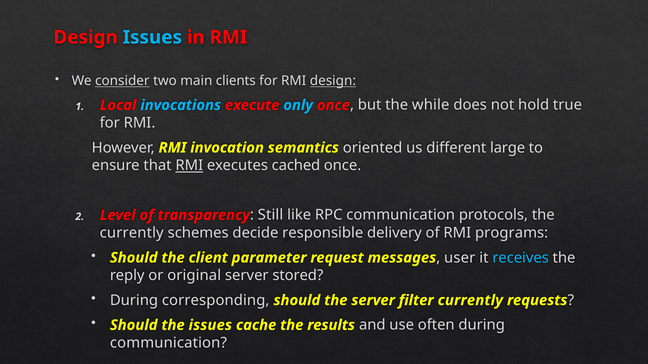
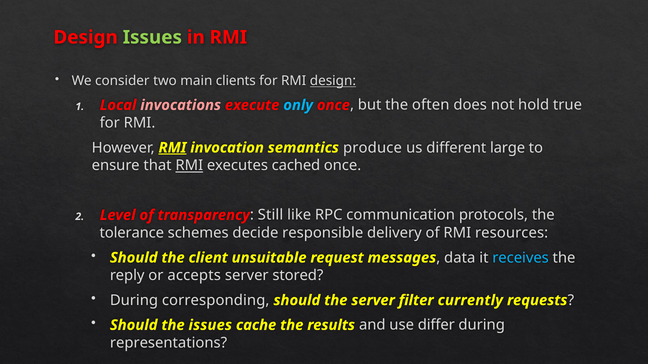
Issues colour: light blue -> light green (152, 37)
consider underline: present -> none (122, 81)
invocations colour: light blue -> pink (181, 105)
while: while -> often (431, 105)
RMI underline: none -> present (172, 148)
oriented: oriented -> produce (373, 148)
currently: currently -> tolerance (132, 233)
programs: programs -> resources (512, 233)
parameter: parameter -> unsuitable (269, 258)
user: user -> data (460, 258)
original: original -> accepts (194, 276)
often: often -> differ (436, 326)
communication: communication -> representations (169, 343)
